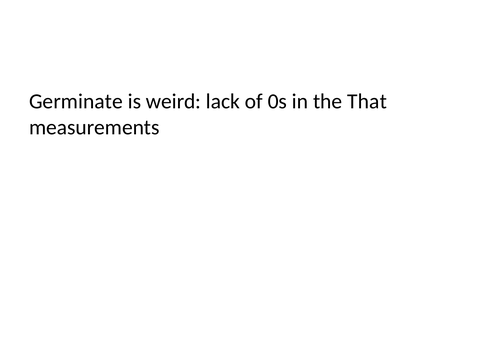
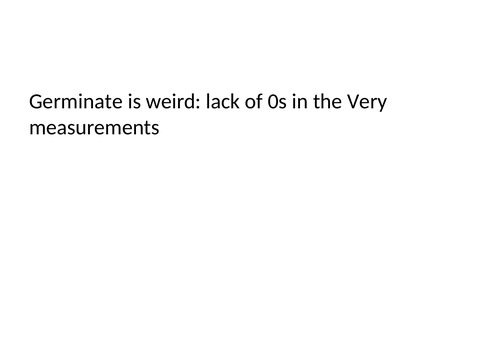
That: That -> Very (367, 102)
